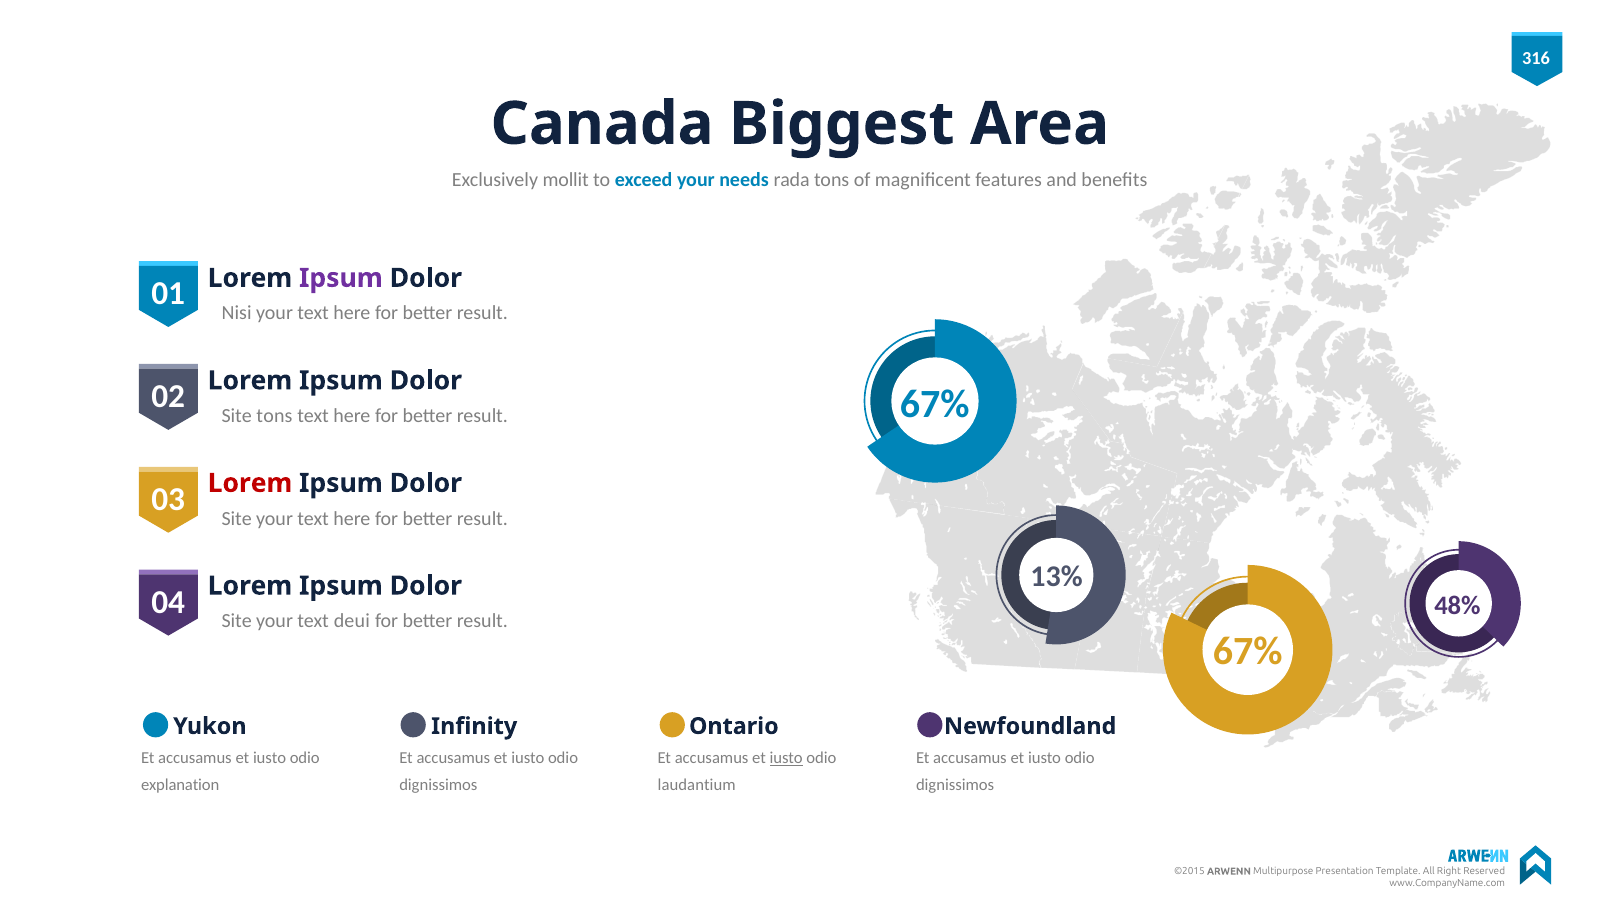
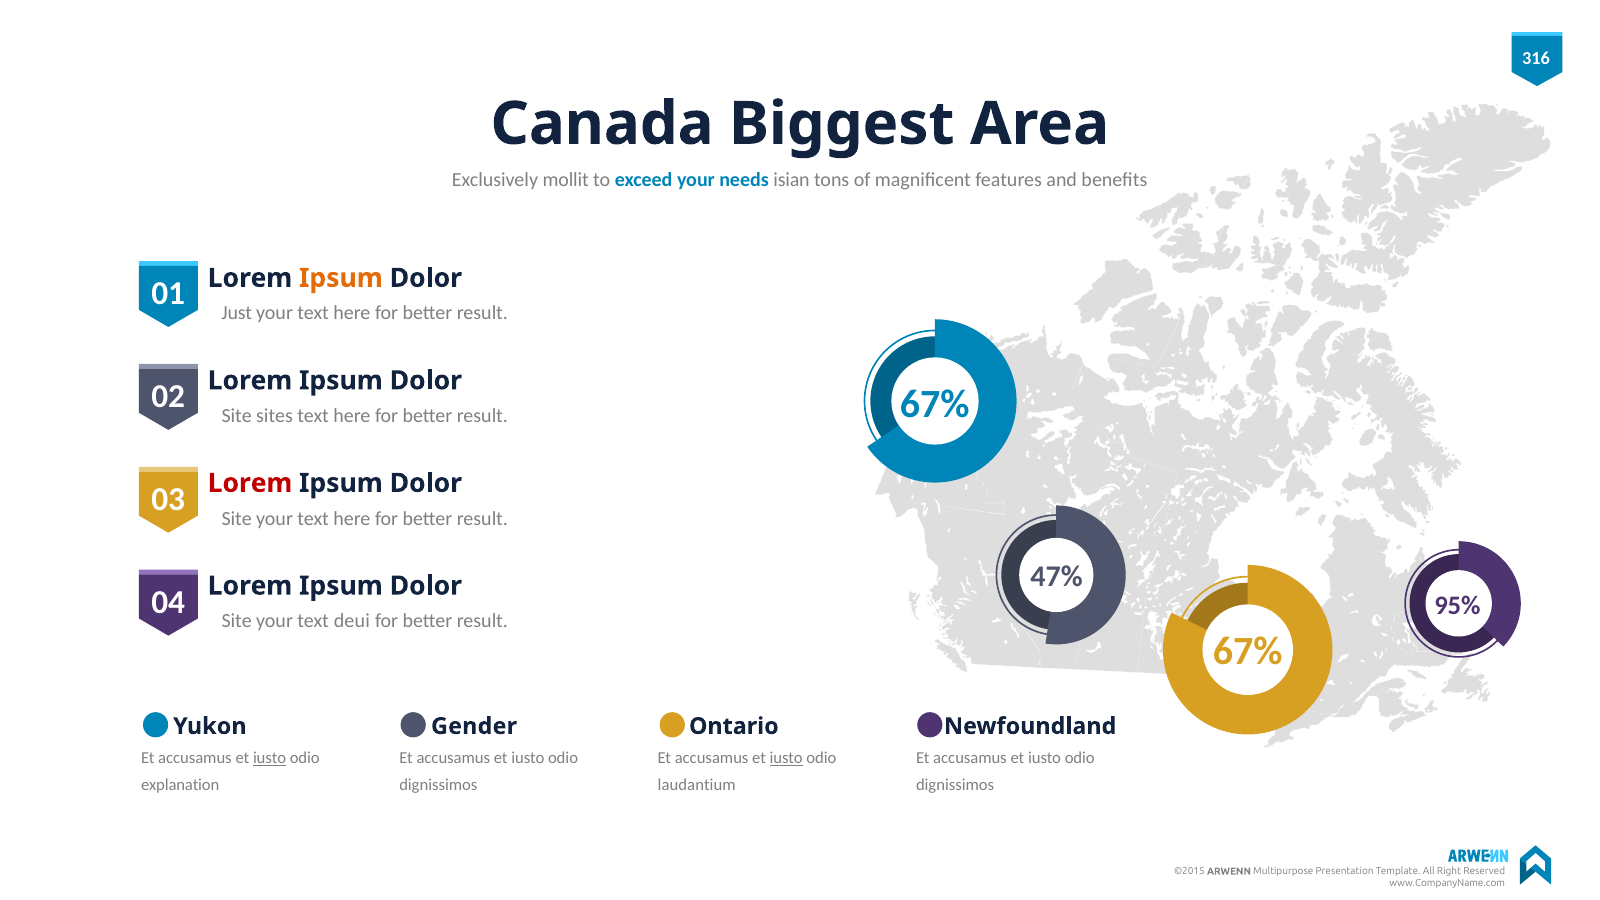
rada: rada -> isian (792, 180)
Ipsum colour: purple -> orange (341, 278)
Nisi: Nisi -> Just (237, 313)
Site tons: tons -> sites (275, 416)
13%: 13% -> 47% (1057, 576)
48%: 48% -> 95% (1457, 606)
Infinity: Infinity -> Gender (474, 726)
iusto underline: none -> present (270, 758)
